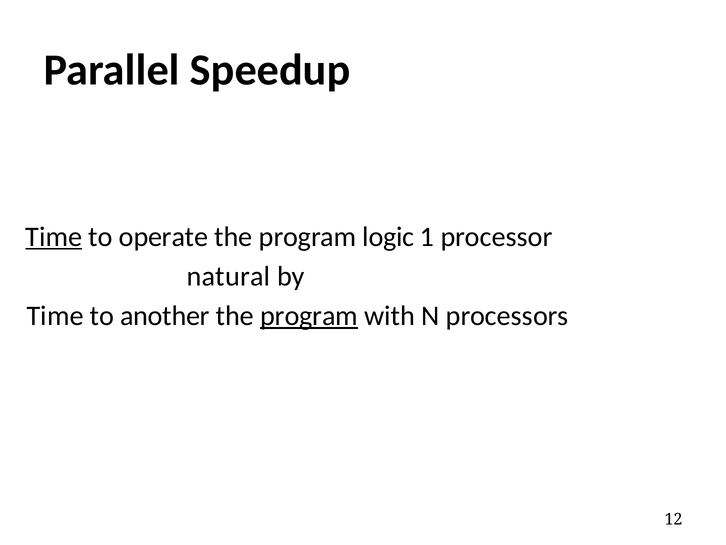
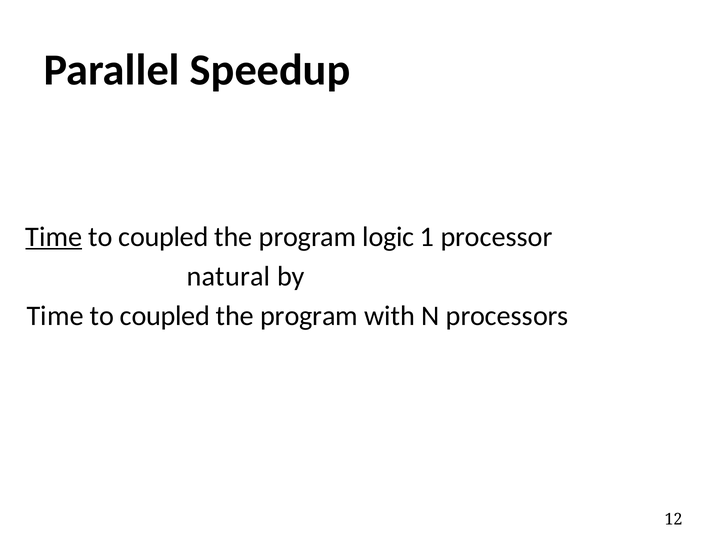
operate: operate -> coupled (164, 236)
another: another -> coupled (165, 316)
program underline: present -> none (309, 316)
